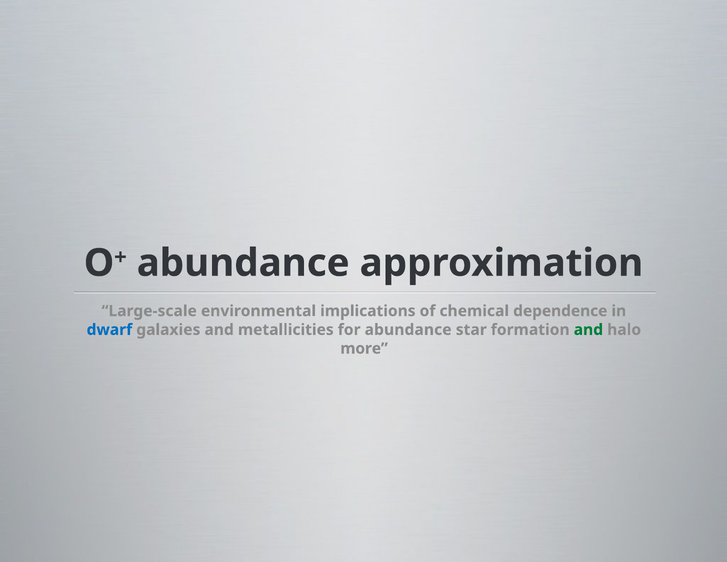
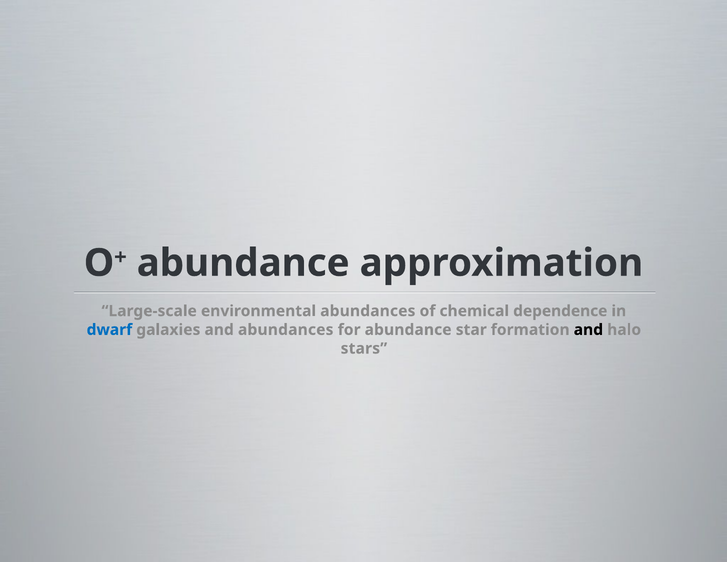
environmental implications: implications -> abundances (368, 311)
and metallicities: metallicities -> abundances (286, 330)
and colour: green -> black (588, 330)
more: more -> stars (364, 348)
